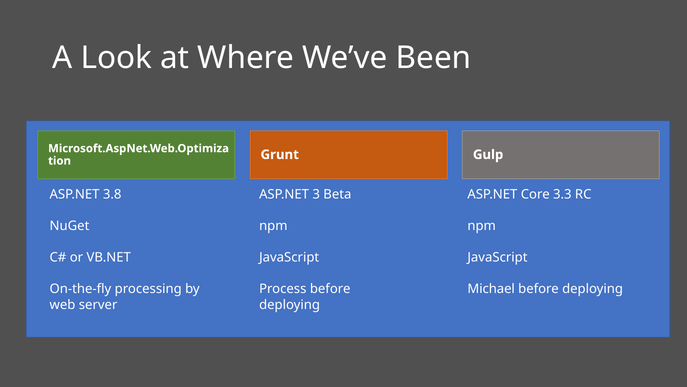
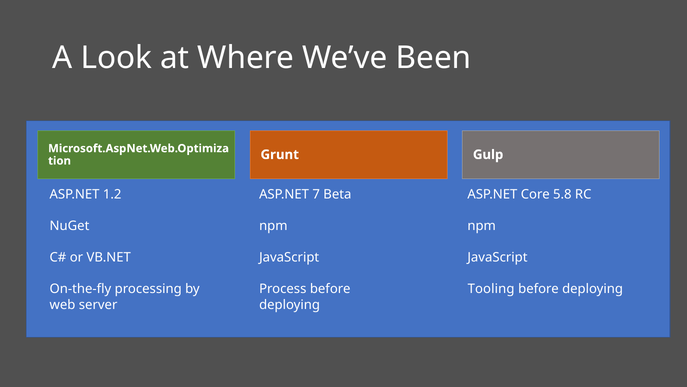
3.8: 3.8 -> 1.2 (112, 194)
3: 3 -> 7 (316, 194)
3.3: 3.3 -> 5.8 (562, 194)
Michael: Michael -> Tooling (491, 289)
